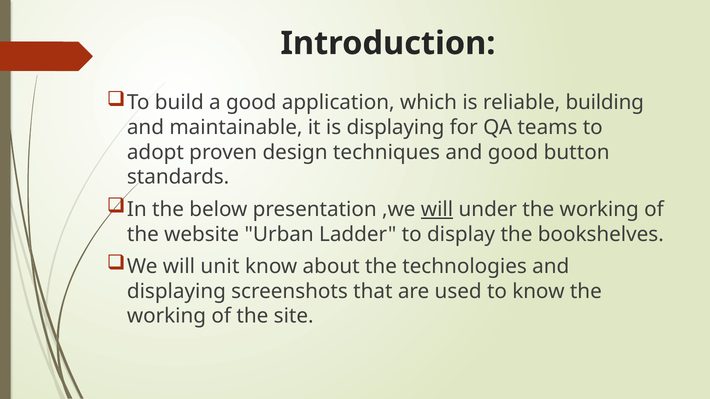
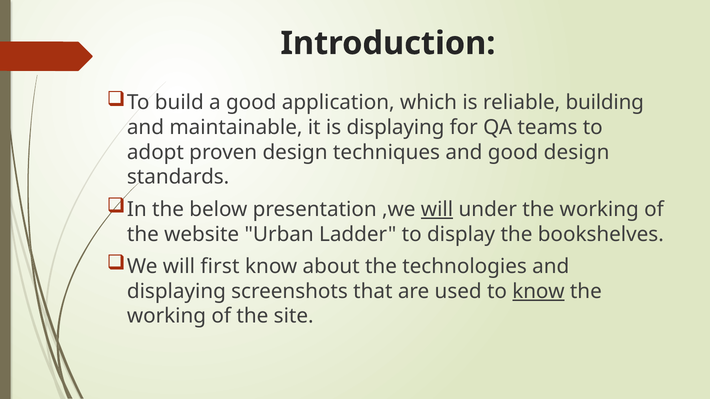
good button: button -> design (577, 152)
unit: unit -> first (220, 267)
know underline: none -> present (538, 292)
